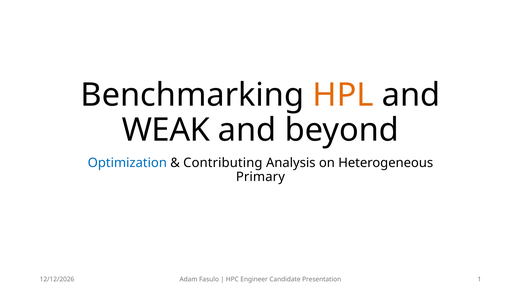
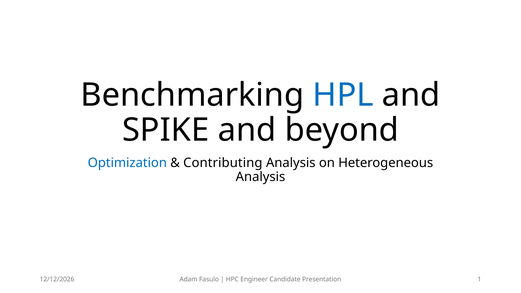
HPL colour: orange -> blue (343, 95)
WEAK: WEAK -> SPIKE (166, 130)
Primary: Primary -> Analysis (261, 177)
